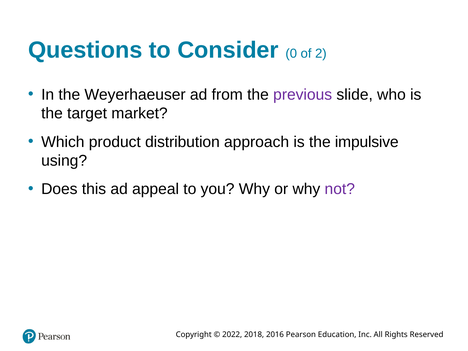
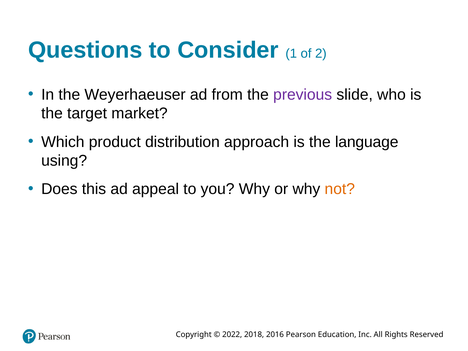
0: 0 -> 1 (291, 54)
impulsive: impulsive -> language (367, 142)
not colour: purple -> orange (340, 189)
